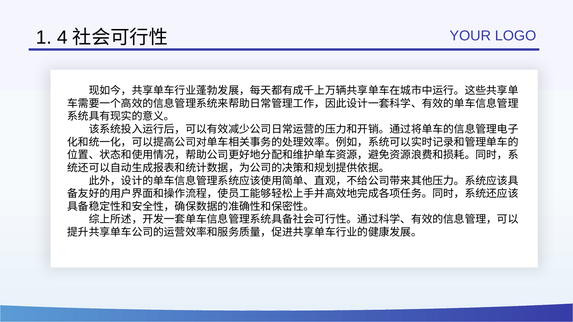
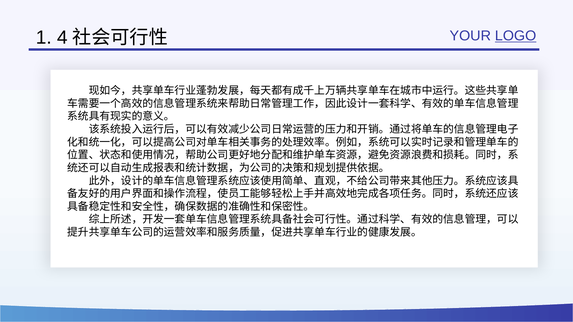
LOGO underline: none -> present (516, 36)
